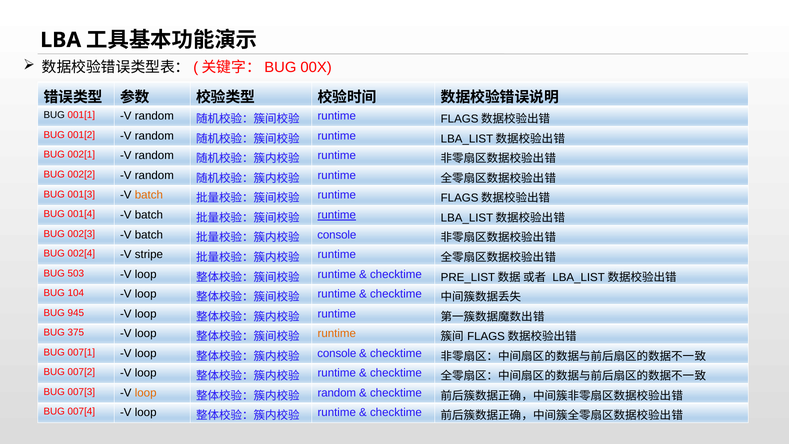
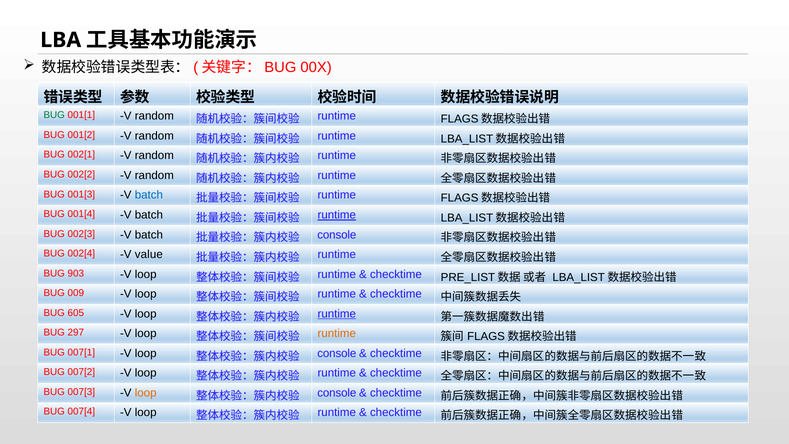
BUG colour: black -> green (54, 115)
batch colour: orange -> blue (149, 195)
stripe: stripe -> value (149, 254)
503: 503 -> 903 (76, 273)
104: 104 -> 009 (76, 293)
945: 945 -> 605 (76, 313)
runtime underline: none -> present (337, 314)
375: 375 -> 297 (76, 332)
random: random -> console (337, 393)
